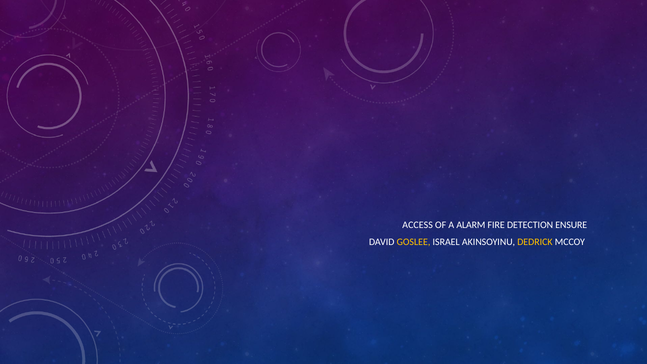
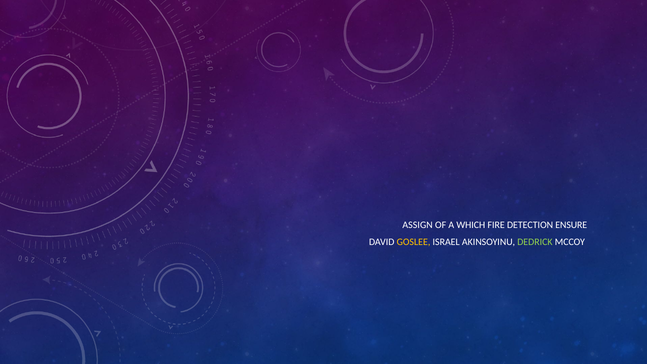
ACCESS: ACCESS -> ASSIGN (418, 225)
ALARM: ALARM -> WHICH (471, 225)
DEDRICK colour: yellow -> light green (535, 242)
